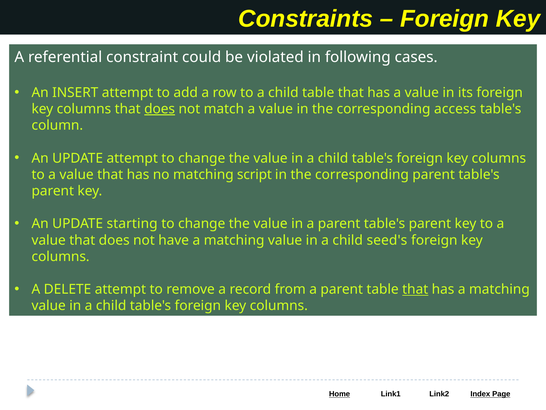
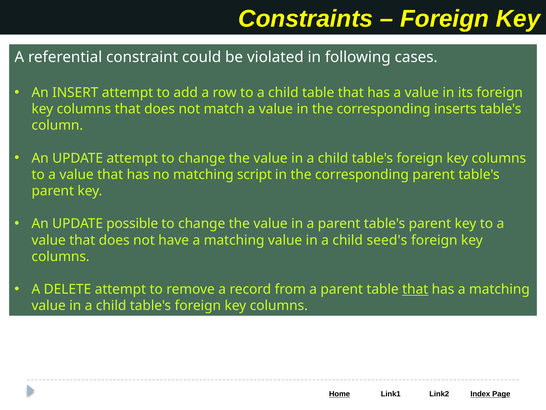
does underline: present -> none (160, 109)
access: access -> inserts (455, 109)
starting: starting -> possible (132, 224)
